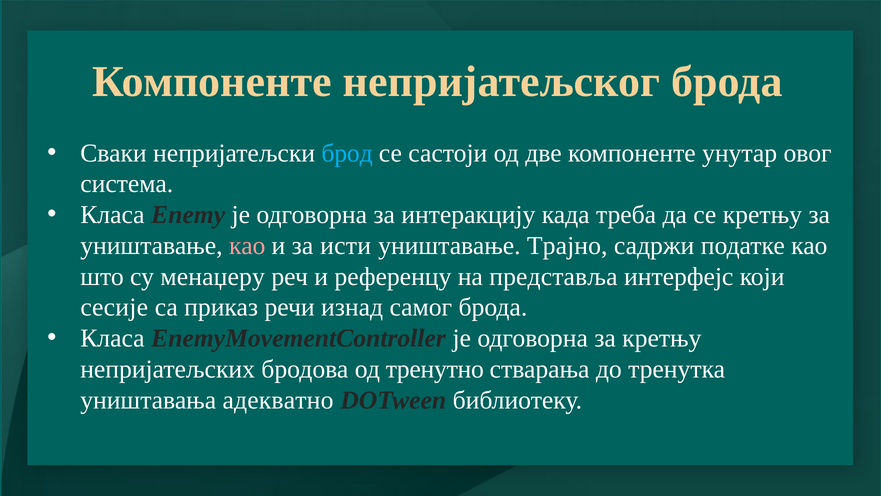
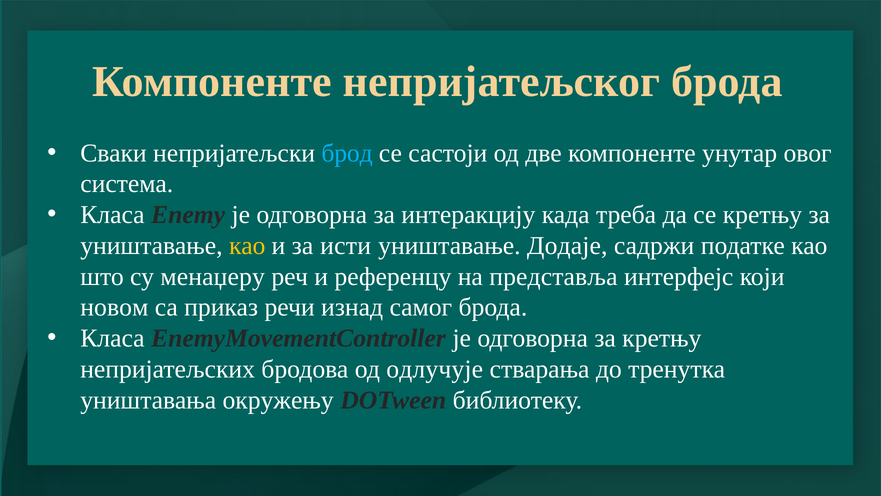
као colour: pink -> yellow (247, 245)
Трајно: Трајно -> Додаје (567, 245)
сесије: сесије -> новом (114, 307)
тренутно: тренутно -> одлучује (435, 369)
адекватно: адекватно -> окружењу (278, 400)
